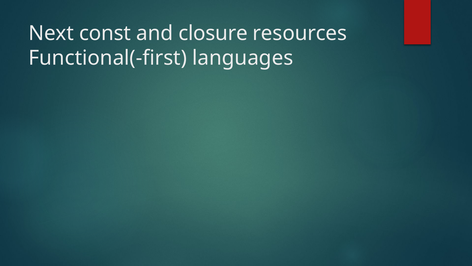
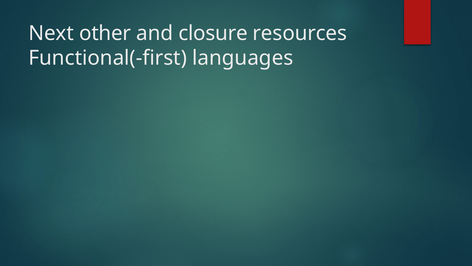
const: const -> other (105, 33)
